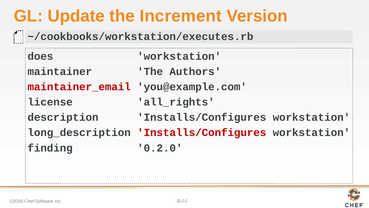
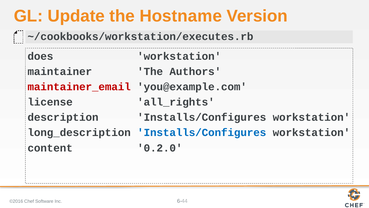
Increment: Increment -> Hostname (181, 16)
Installs/Configures colour: red -> blue (202, 132)
finding: finding -> content (50, 148)
